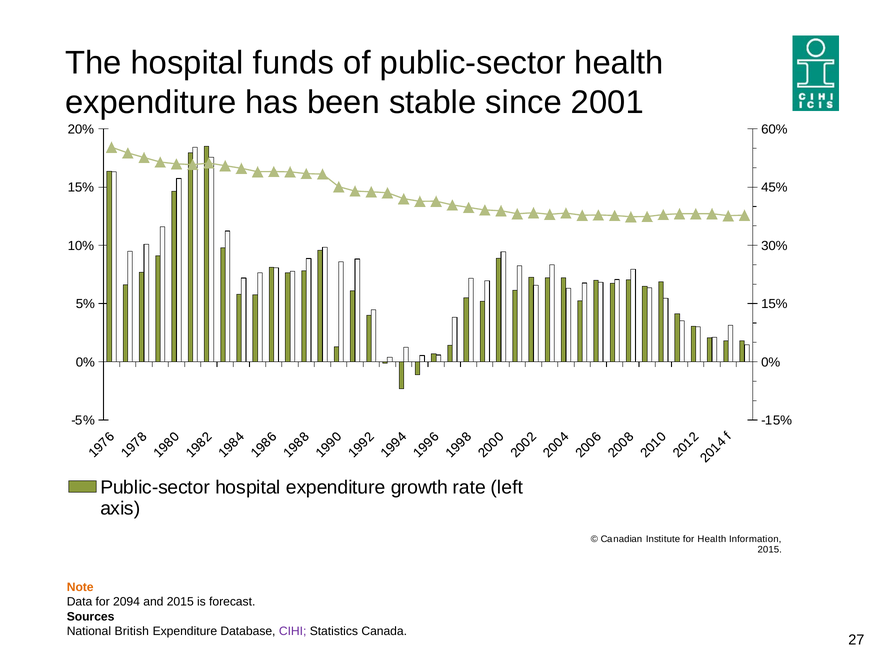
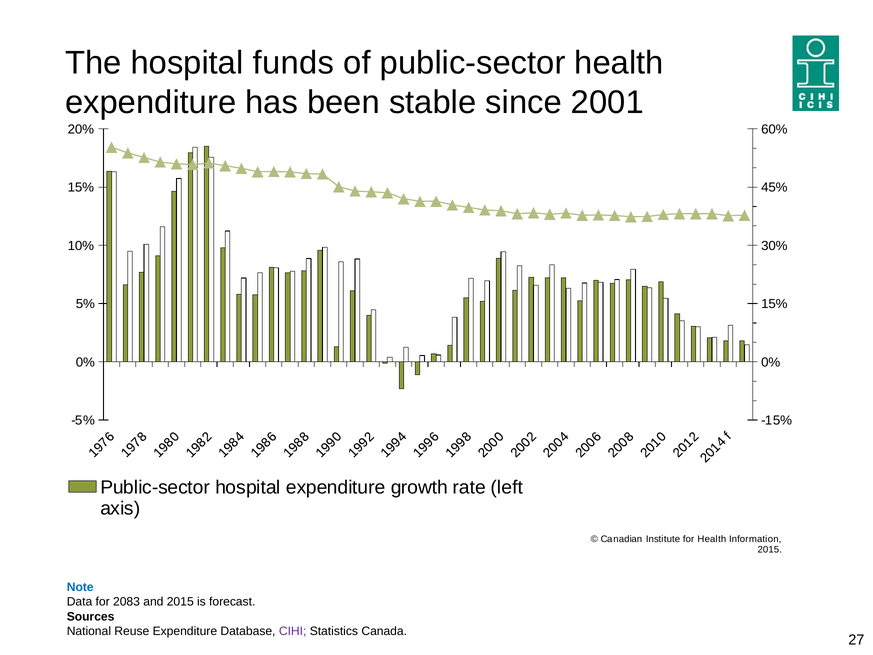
Note colour: orange -> blue (80, 587)
2094: 2094 -> 2083 (126, 602)
British: British -> Reuse (132, 631)
